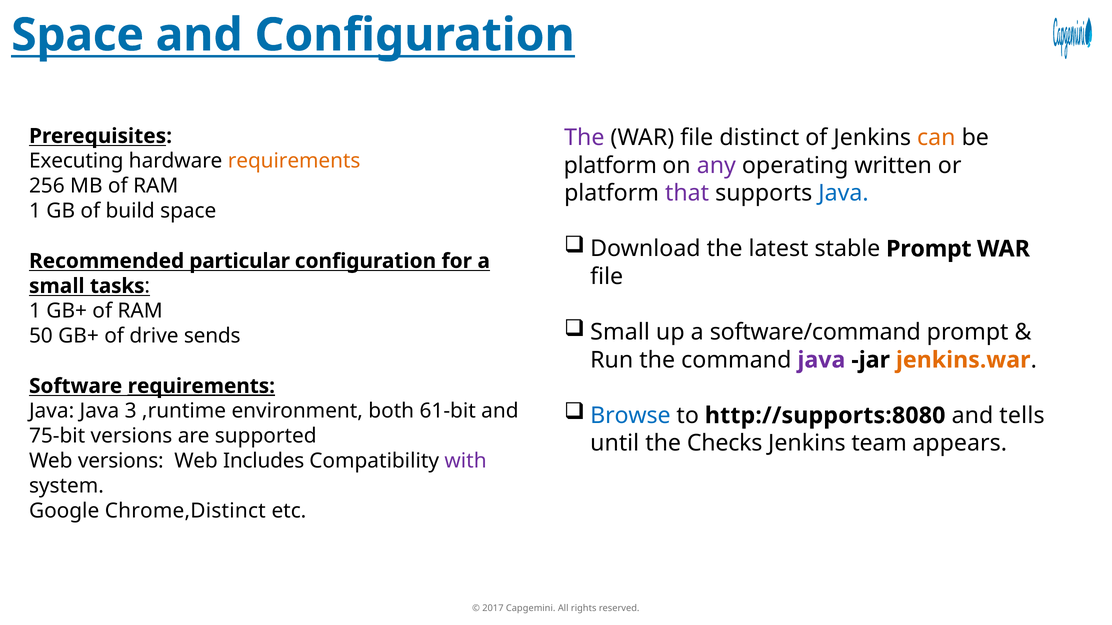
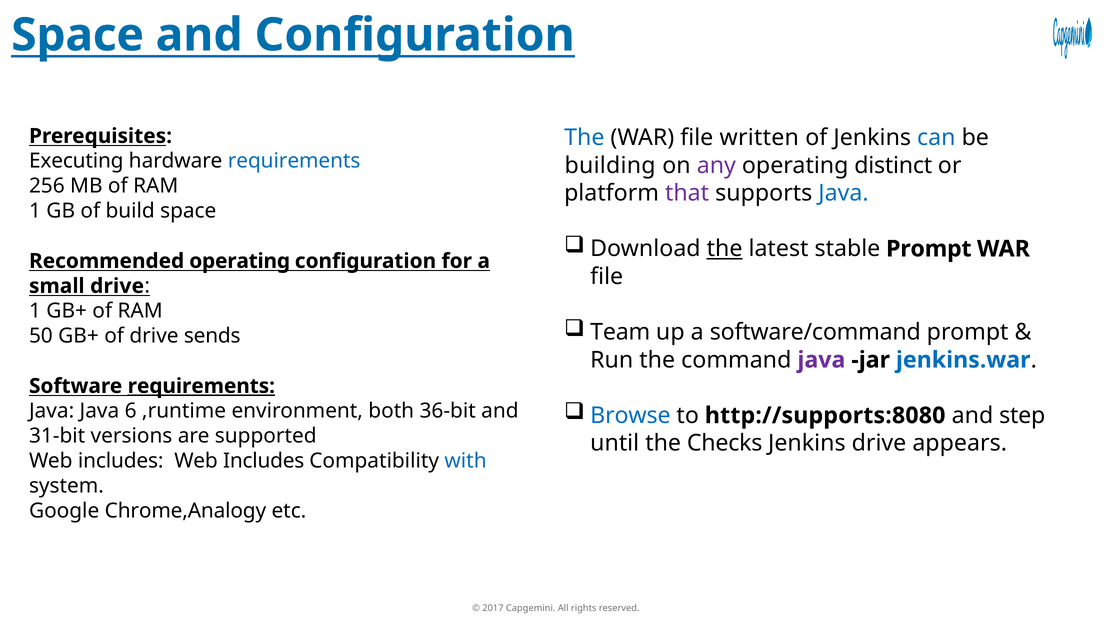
The colour: purple -> blue (584, 138)
distinct: distinct -> written (759, 138)
can colour: orange -> blue (936, 138)
requirements colour: orange -> blue (294, 161)
platform: platform -> building (610, 166)
written: written -> distinct (893, 166)
the underline: none -> present (725, 249)
Recommended particular: particular -> operating (240, 261)
small tasks: tasks -> drive (117, 286)
Small: Small -> Team (620, 332)
jenkins.war colour: orange -> blue (963, 360)
tells: tells -> step (1022, 416)
3: 3 -> 6 (131, 411)
61-bit: 61-bit -> 36-bit (448, 411)
75-bit: 75-bit -> 31-bit (57, 436)
Jenkins team: team -> drive (879, 444)
versions: versions -> includes (121, 461)
with colour: purple -> blue (466, 461)
Chrome,Distinct: Chrome,Distinct -> Chrome,Analogy (185, 511)
